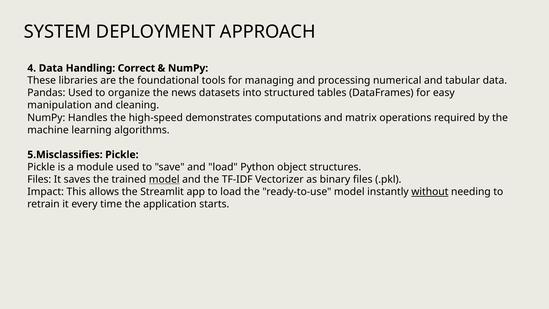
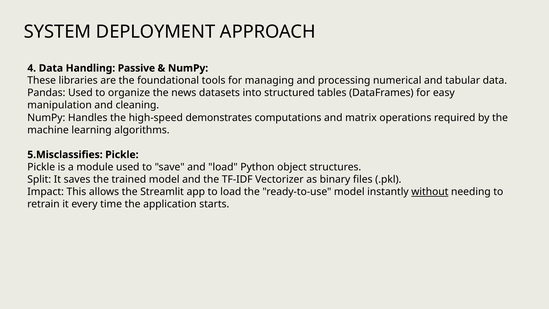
Correct: Correct -> Passive (136, 68)
Files: Files -> Split (39, 179)
model underline: present -> none (164, 179)
